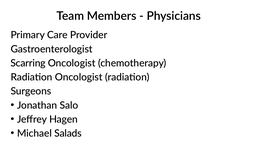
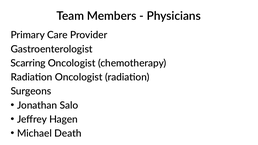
Salads: Salads -> Death (68, 134)
